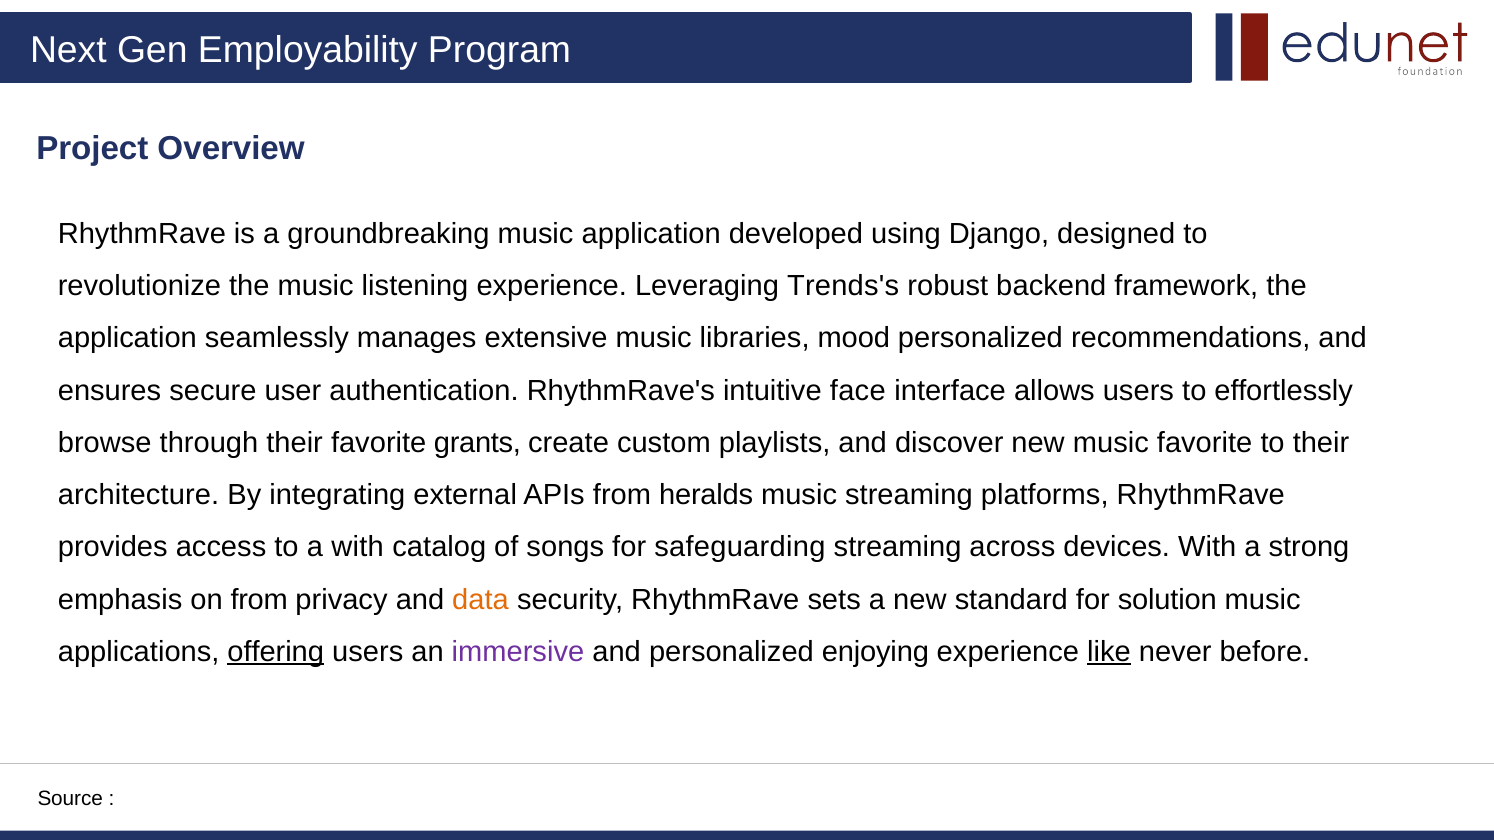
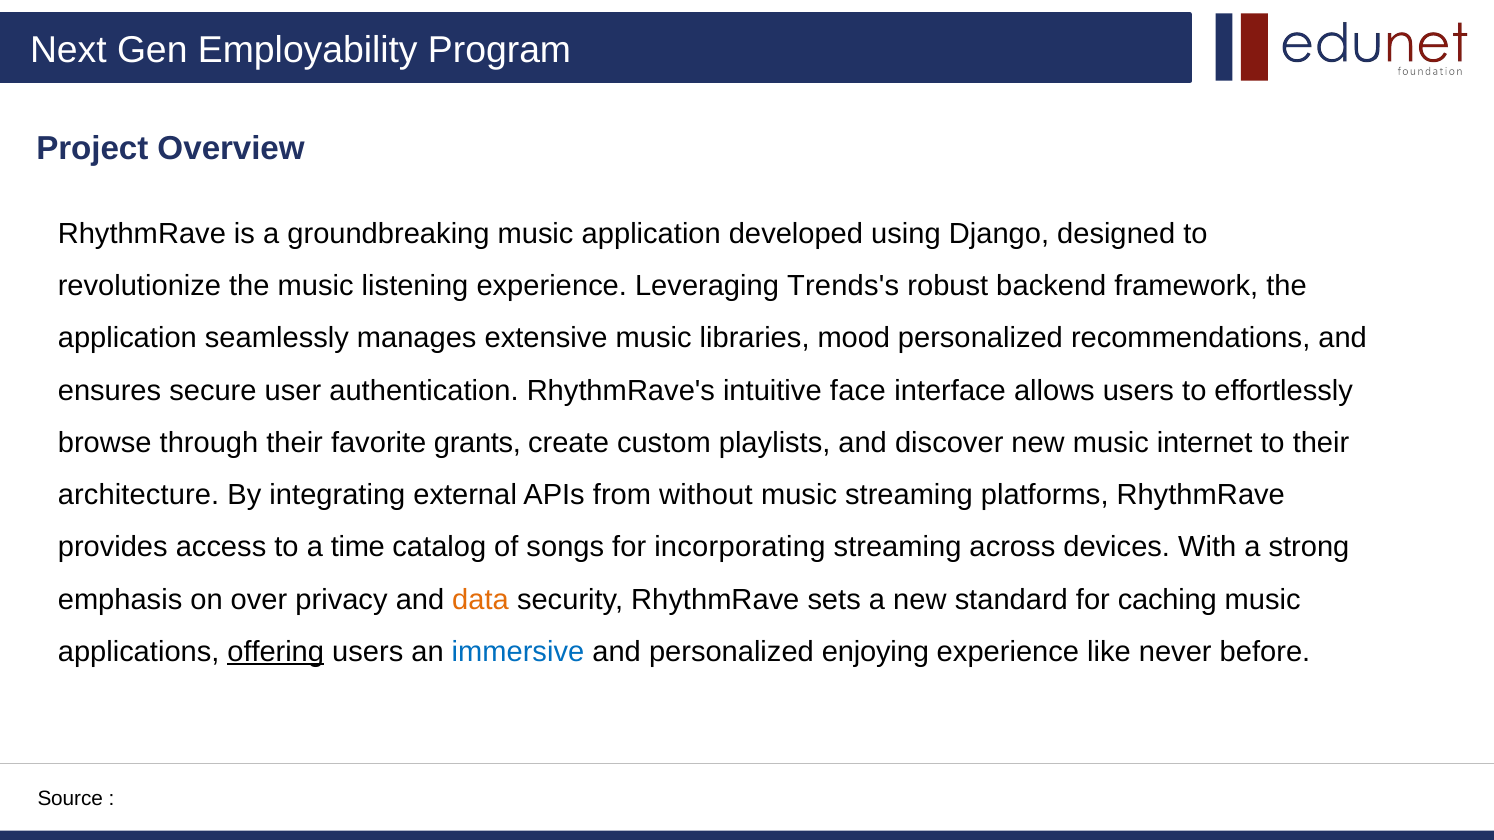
music favorite: favorite -> internet (1205, 443)
heralds: heralds -> without (706, 495)
a with: with -> time (358, 548)
safeguarding: safeguarding -> incorporating (740, 548)
on from: from -> over (259, 600)
solution: solution -> caching (1167, 600)
immersive colour: purple -> blue (518, 652)
like underline: present -> none (1109, 652)
